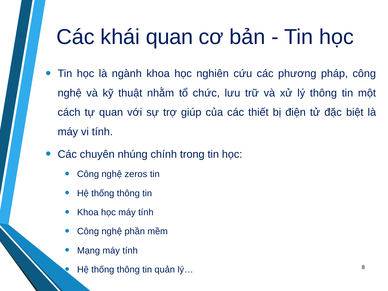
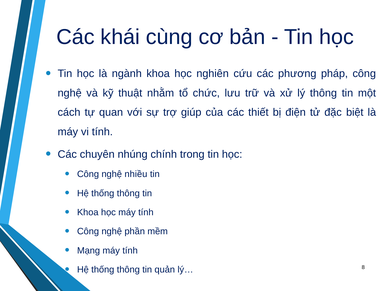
khái quan: quan -> cùng (169, 37)
zeros: zeros -> nhiều (136, 174)
